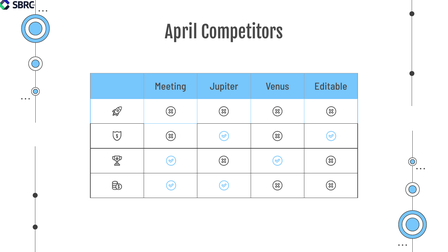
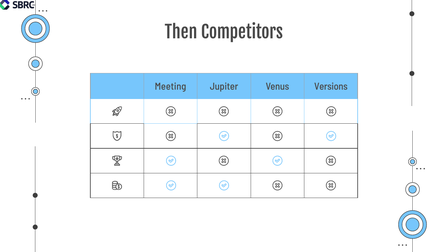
April: April -> Then (181, 33)
Editable: Editable -> Versions (331, 87)
